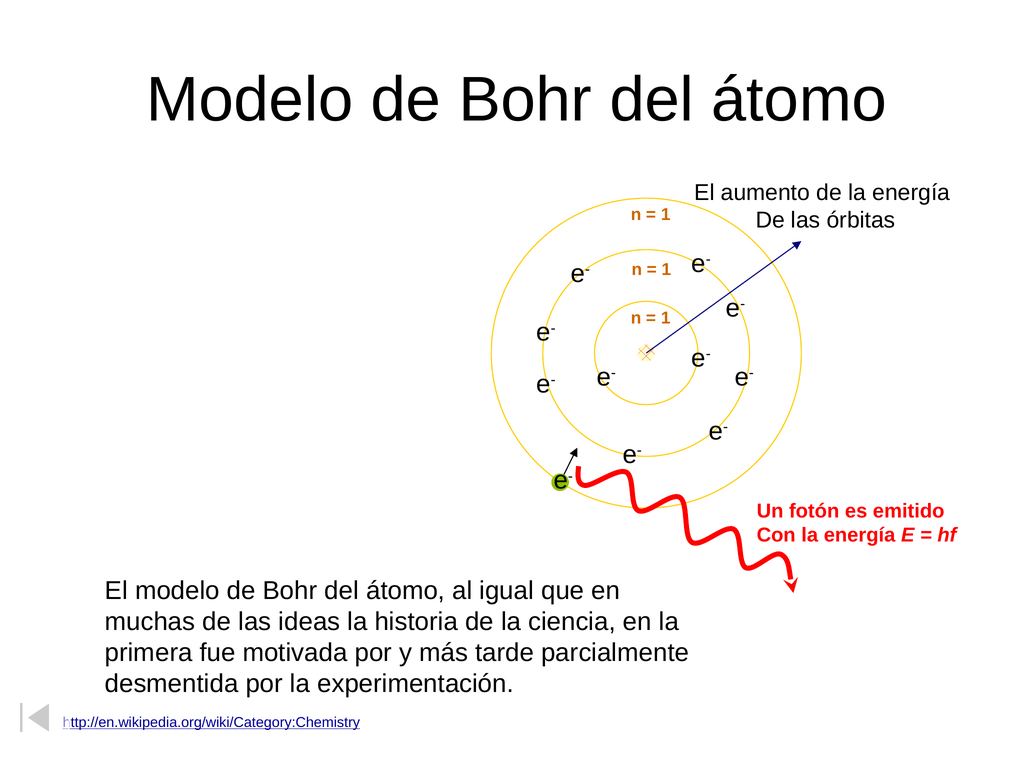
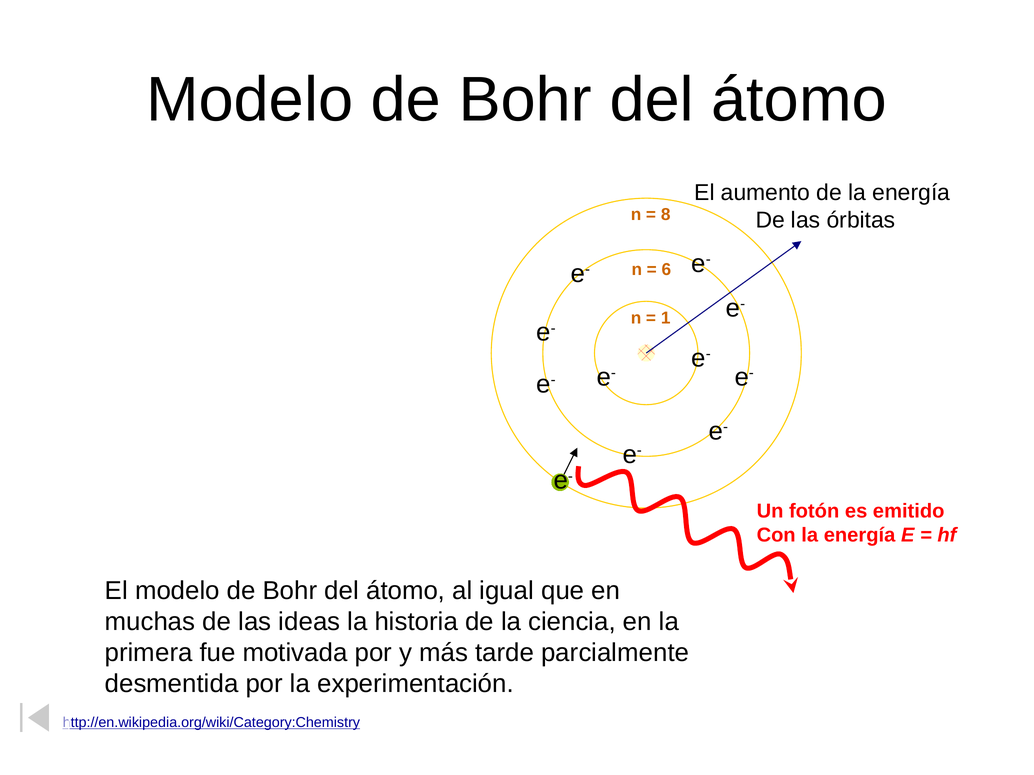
1: 1 -> 8 (666, 215)
1: 1 -> 6 (666, 270)
